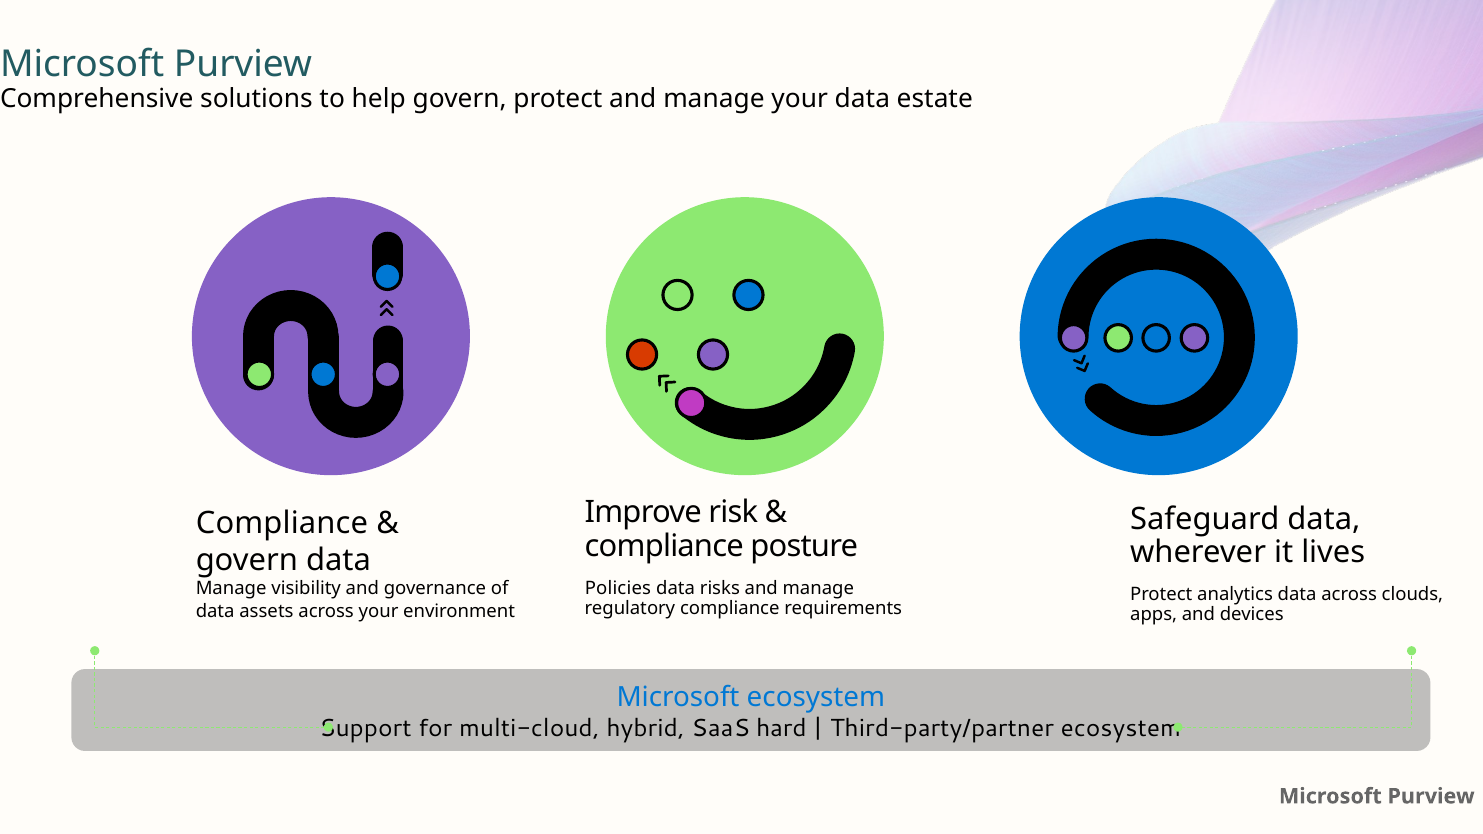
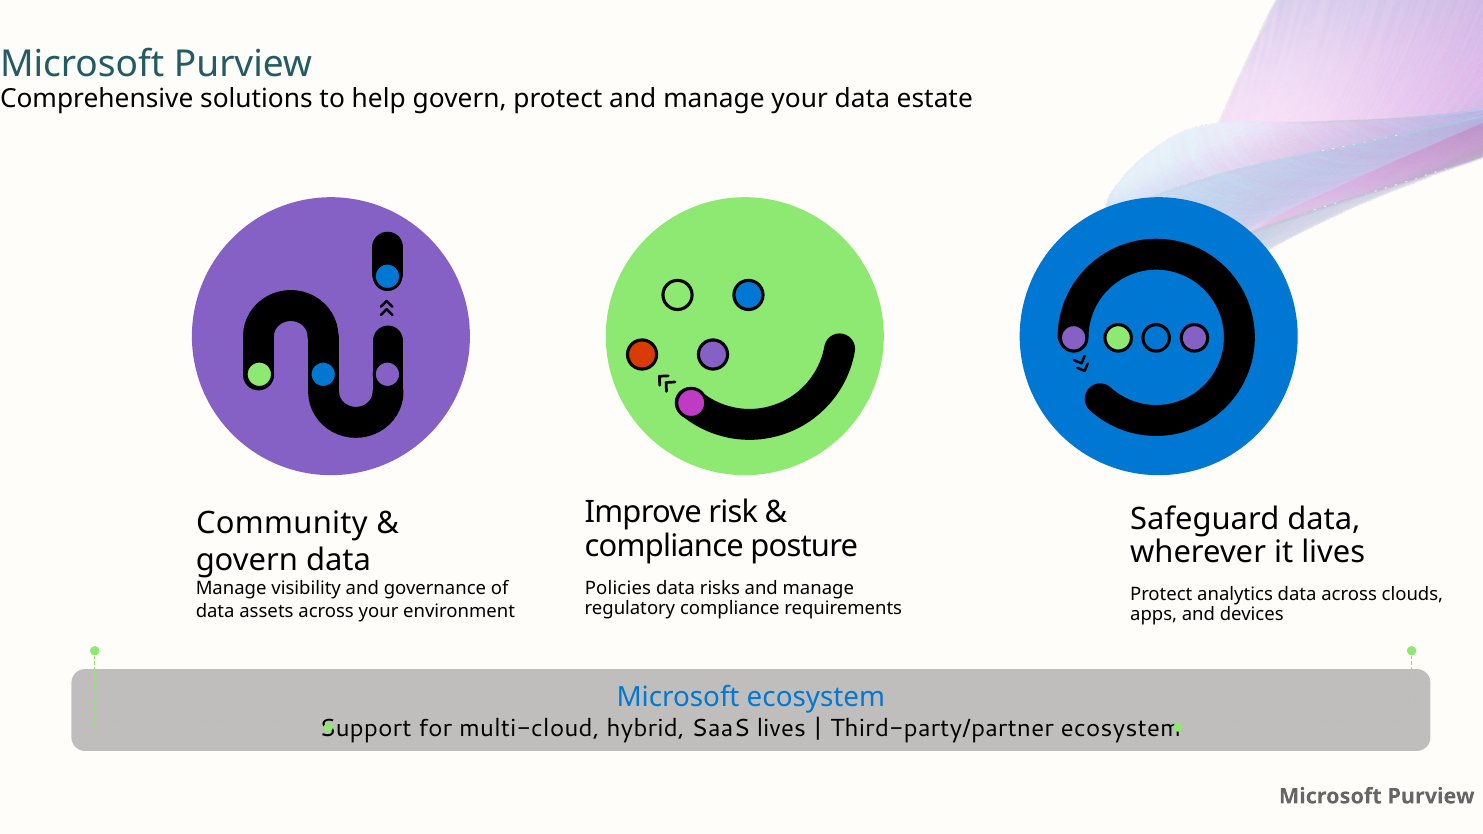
Compliance: Compliance -> Community (282, 523)
SaaS hard: hard -> lives (781, 729)
